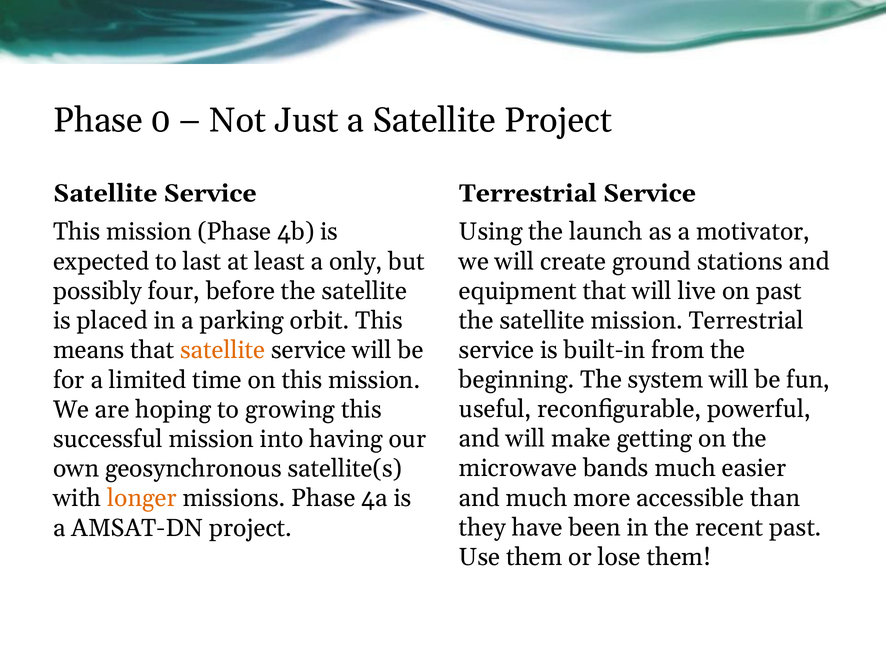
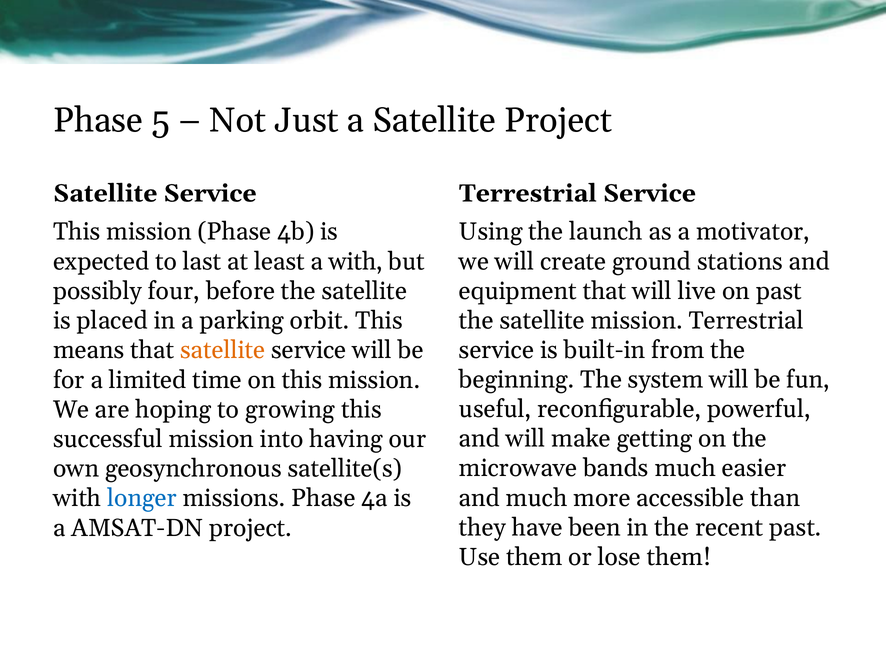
0: 0 -> 5 (161, 121)
a only: only -> with (356, 261)
longer colour: orange -> blue (142, 498)
